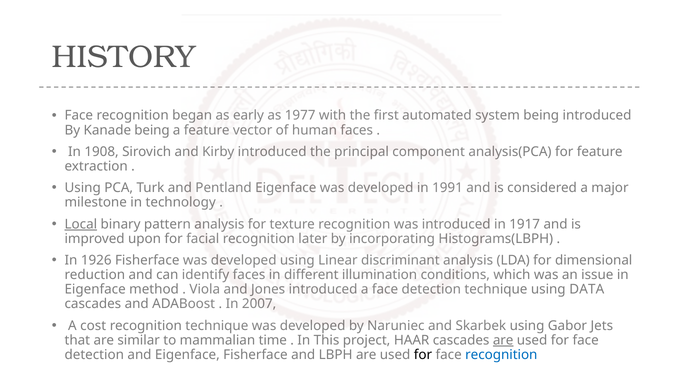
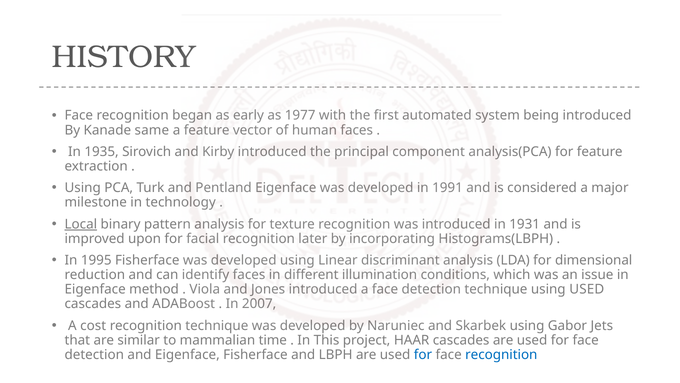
Kanade being: being -> same (152, 130)
1908: 1908 -> 1935 (102, 152)
1917: 1917 -> 1931 (525, 224)
1926: 1926 -> 1995 (96, 260)
using DATA: DATA -> USED (587, 289)
are underline: present -> none (503, 340)
for colour: black -> blue (423, 354)
